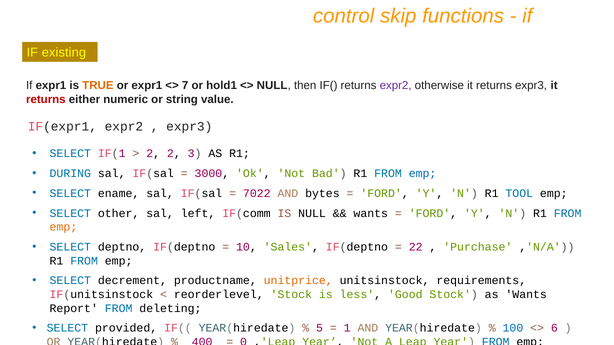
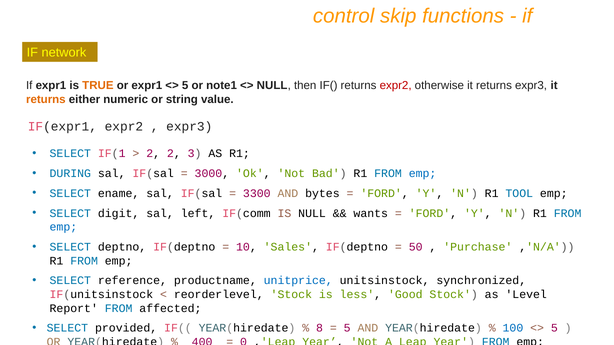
existing: existing -> network (64, 53)
7: 7 -> 5 (185, 86)
hold1: hold1 -> note1 (222, 86)
expr2 colour: purple -> red (396, 86)
returns colour: red -> orange (46, 100)
7022: 7022 -> 3300 (257, 194)
other: other -> digit (119, 213)
emp colour: orange -> blue (63, 227)
22: 22 -> 50 (416, 247)
decrement: decrement -> reference (132, 281)
unitprice colour: orange -> blue (298, 281)
requirements: requirements -> synchronized (481, 281)
as Wants: Wants -> Level (526, 295)
deleting: deleting -> affected (170, 309)
5: 5 -> 8 (320, 329)
1: 1 -> 5 (347, 329)
6: 6 -> 5 (554, 329)
